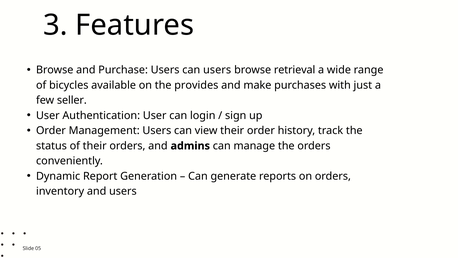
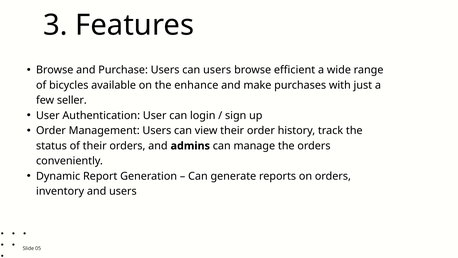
retrieval: retrieval -> efficient (295, 70)
provides: provides -> enhance (196, 85)
